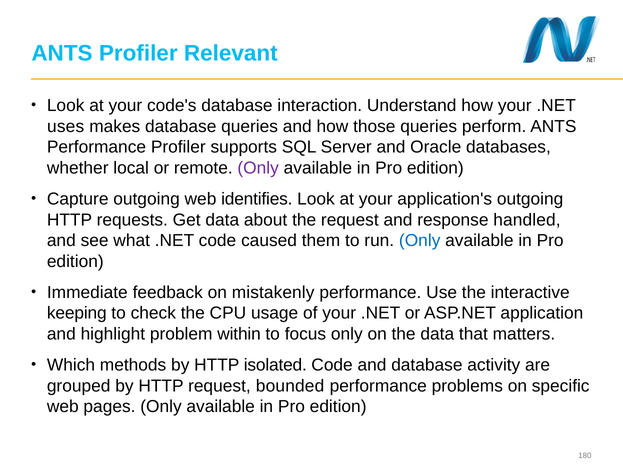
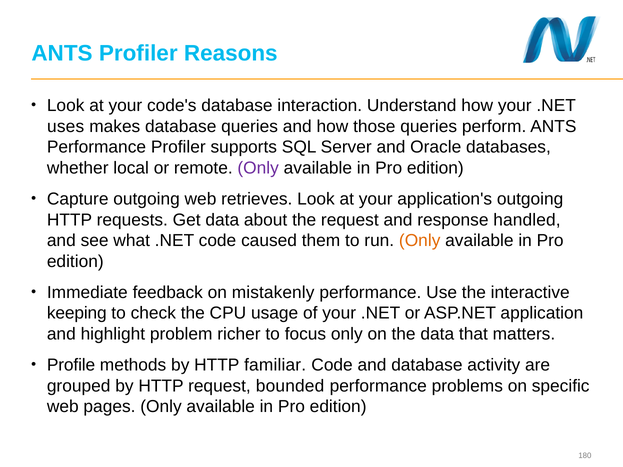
Relevant: Relevant -> Reasons (231, 53)
identifies: identifies -> retrieves (257, 199)
Only colour: blue -> orange (420, 241)
within: within -> richer (239, 334)
Which: Which -> Profile (71, 365)
isolated: isolated -> familiar (275, 365)
